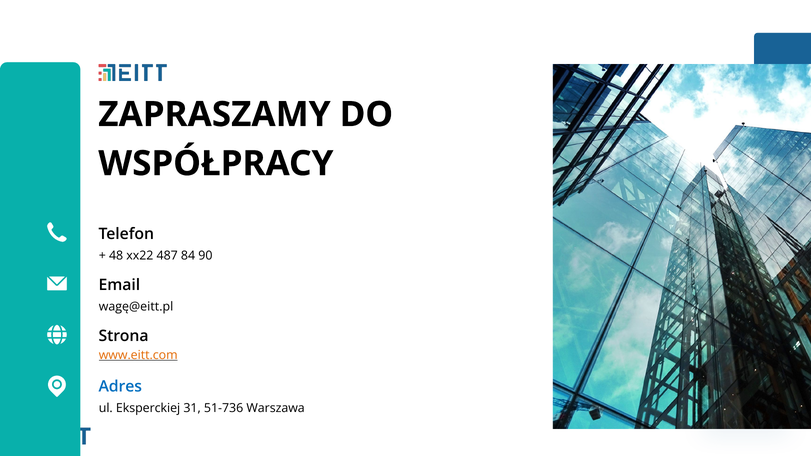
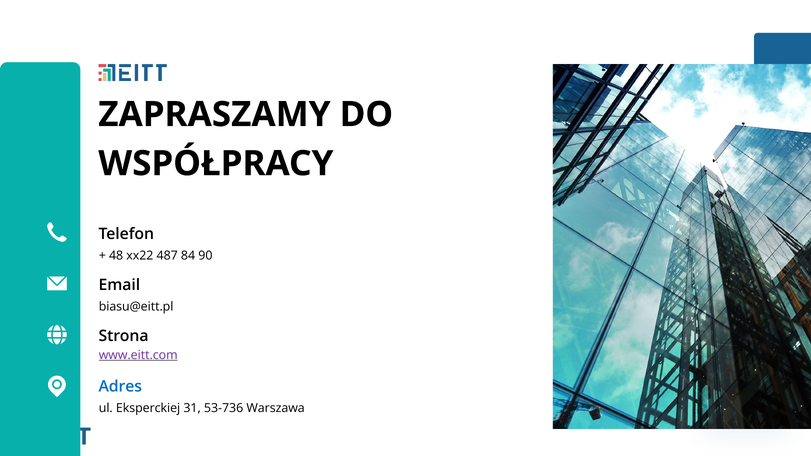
wagę@eitt.pl: wagę@eitt.pl -> biasu@eitt.pl (136, 307)
www.eitt.com colour: orange -> purple (138, 355)
51-736: 51-736 -> 53-736 (224, 408)
